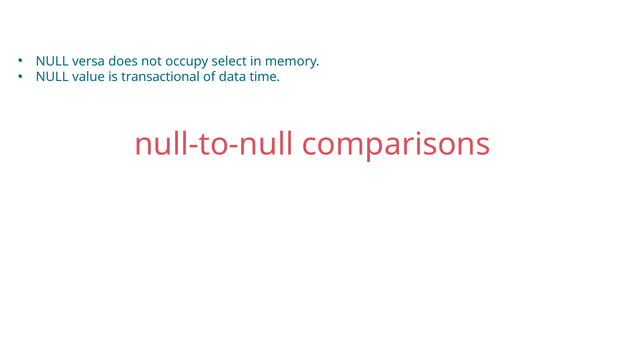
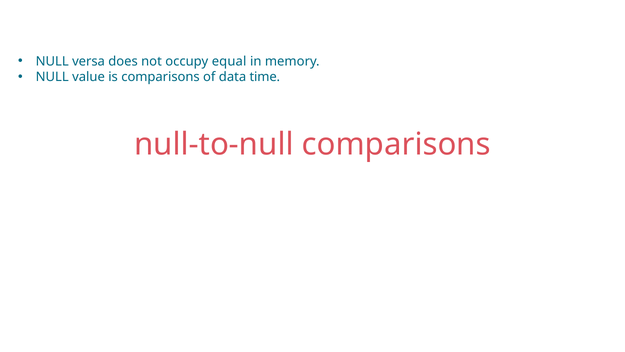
select: select -> equal (229, 61)
is transactional: transactional -> comparisons (161, 77)
